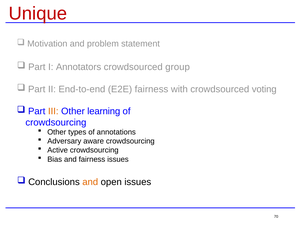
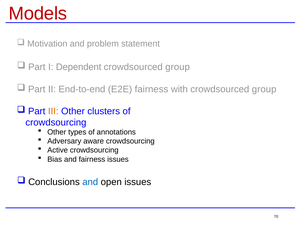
Unique: Unique -> Models (38, 13)
Annotators: Annotators -> Dependent (79, 67)
with crowdsourced voting: voting -> group (264, 89)
learning: learning -> clusters (104, 111)
and colour: orange -> blue (90, 182)
